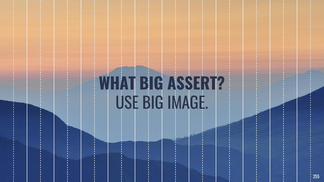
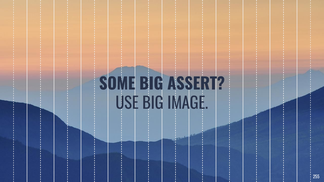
WHAT: WHAT -> SOME (117, 84)
